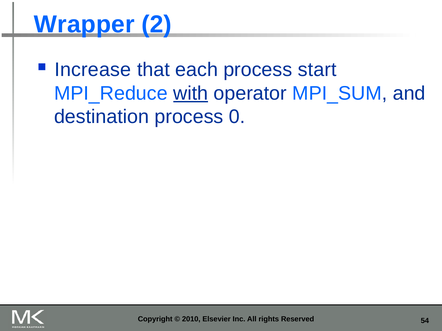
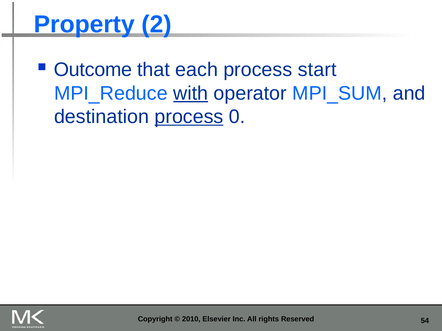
Wrapper: Wrapper -> Property (84, 24)
Increase: Increase -> Outcome (93, 70)
process underline: none -> present (189, 117)
